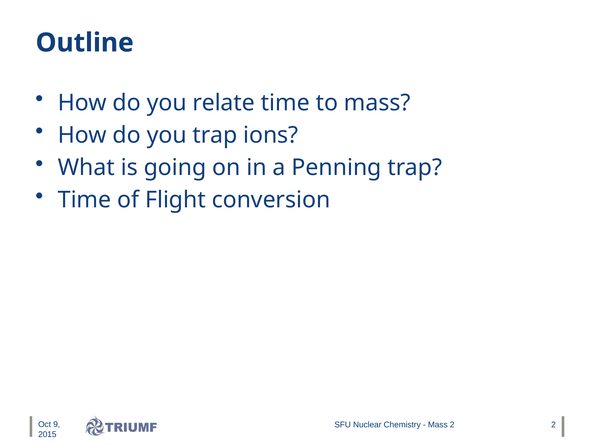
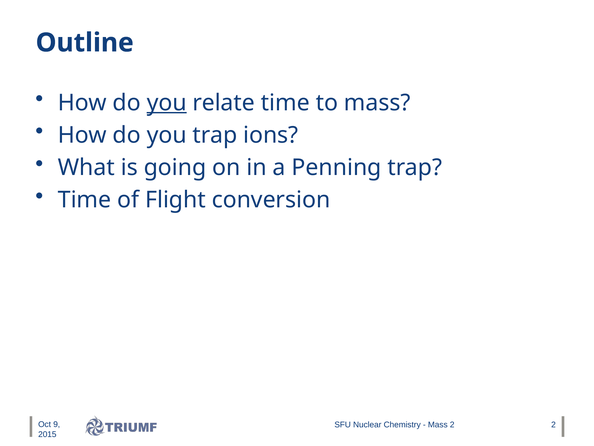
you underline: none -> present (167, 103)
